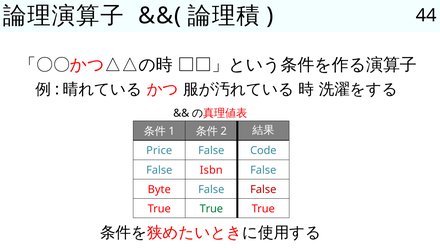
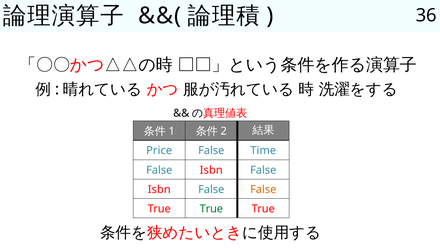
44: 44 -> 36 (426, 16)
Code: Code -> Time (263, 150)
Byte: Byte -> Isbn (159, 189)
False colour: red -> orange (263, 189)
